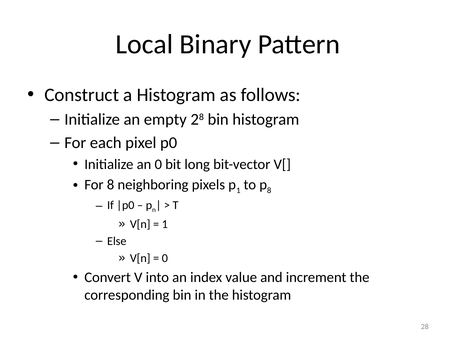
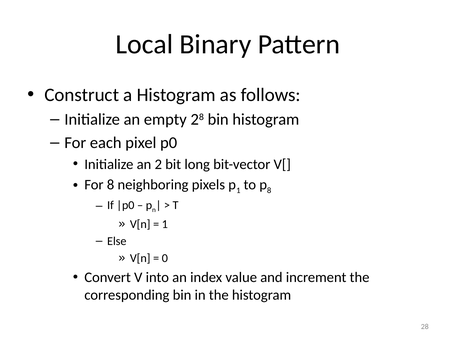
an 0: 0 -> 2 (158, 164)
